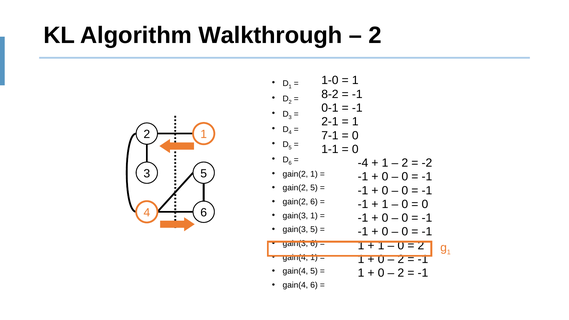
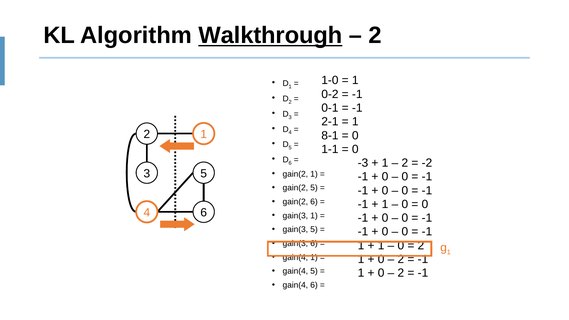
Walkthrough underline: none -> present (270, 35)
8-2: 8-2 -> 0-2 (330, 94)
7-1: 7-1 -> 8-1 (330, 135)
-4: -4 -> -3 (363, 163)
